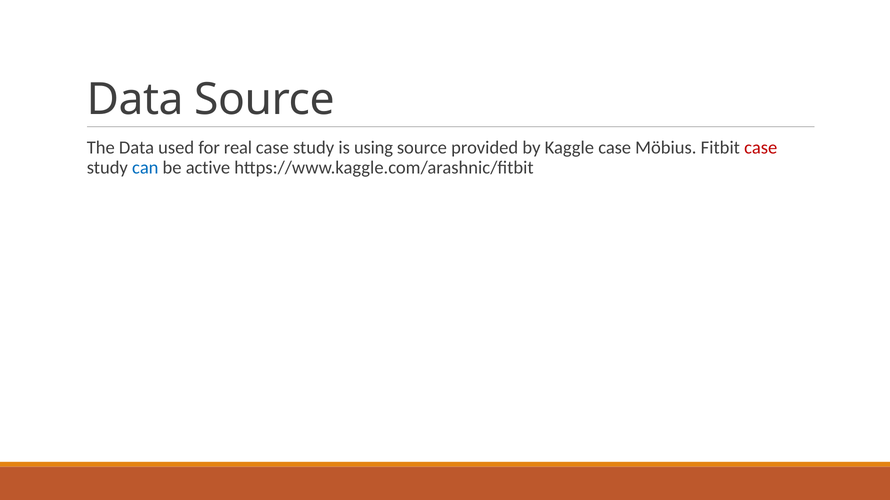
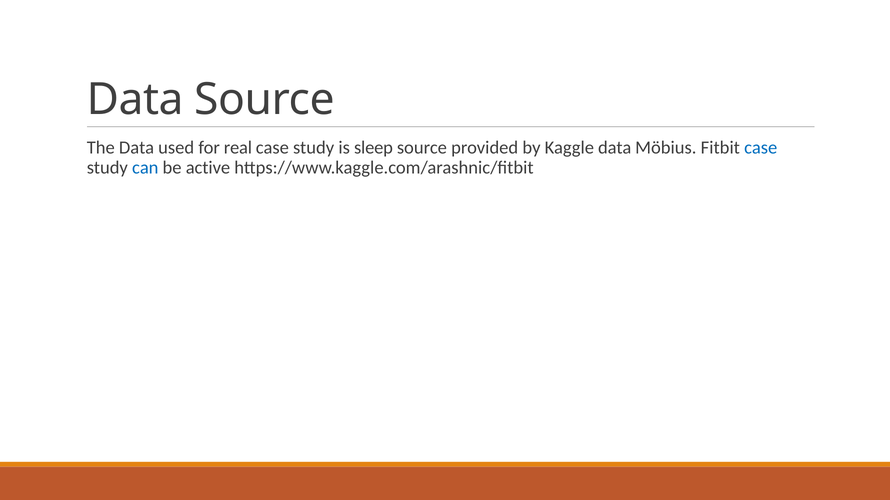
using: using -> sleep (374, 148)
Kaggle case: case -> data (615, 148)
case colour: red -> blue (761, 148)
